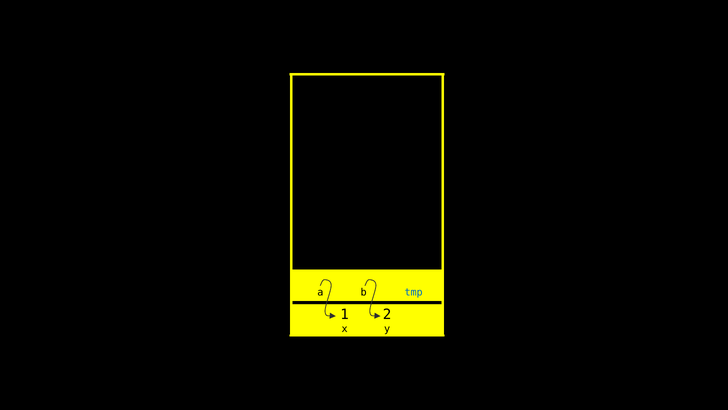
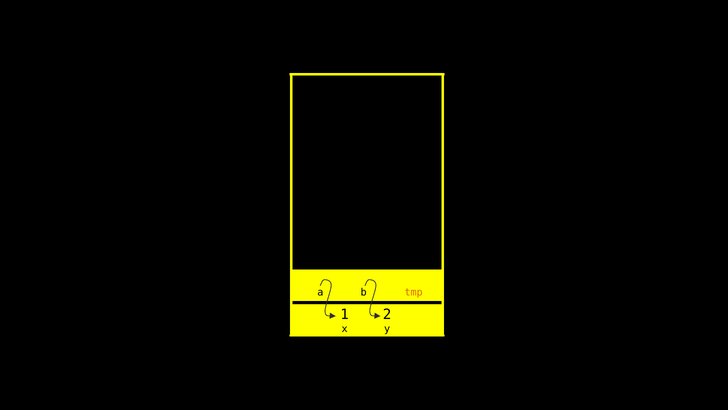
tmp colour: blue -> orange (414, 292)
